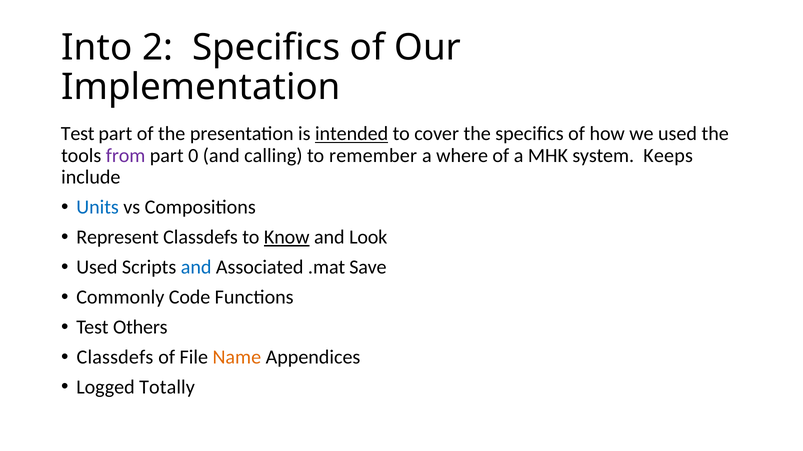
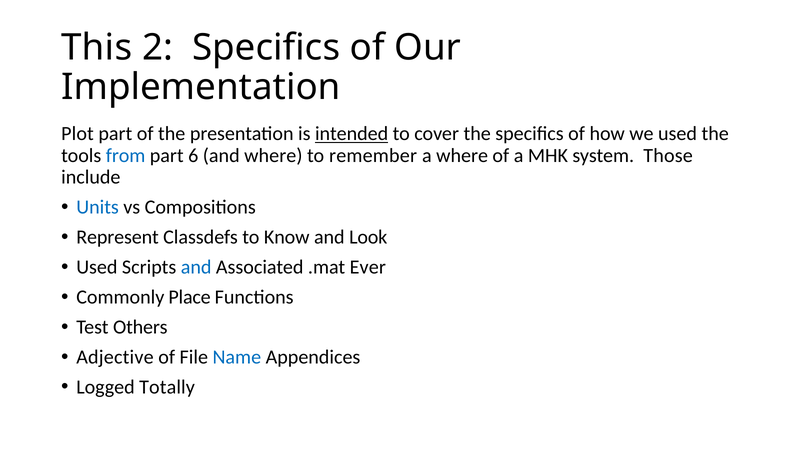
Into: Into -> This (97, 48)
Test: Test -> Plot (78, 134)
from colour: purple -> blue (126, 156)
0: 0 -> 6 (193, 156)
and calling: calling -> where (273, 156)
Keeps: Keeps -> Those (668, 156)
Know underline: present -> none (287, 237)
Save: Save -> Ever (368, 267)
Code: Code -> Place (190, 297)
Classdefs: Classdefs -> Adjective (115, 358)
Name colour: orange -> blue (237, 358)
